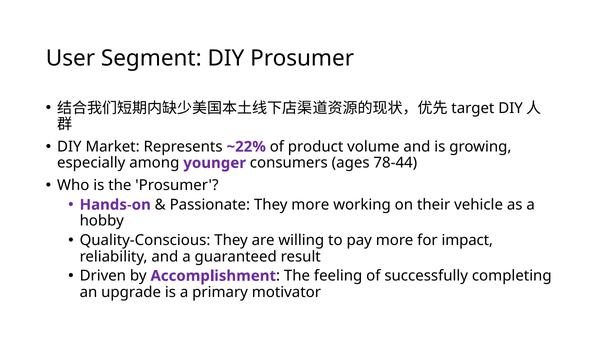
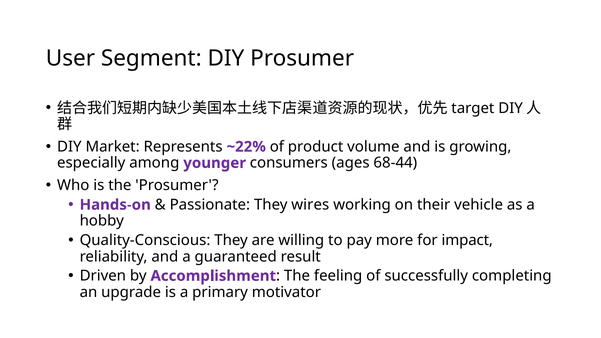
78-44: 78-44 -> 68-44 (395, 163)
They more: more -> wires (310, 205)
